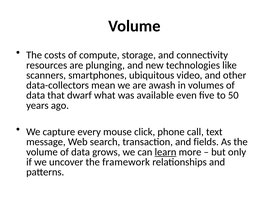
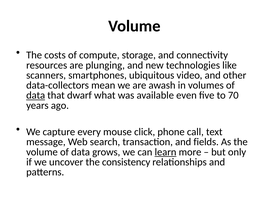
data underline: none -> present (36, 95)
50: 50 -> 70 (233, 95)
framework: framework -> consistency (126, 162)
